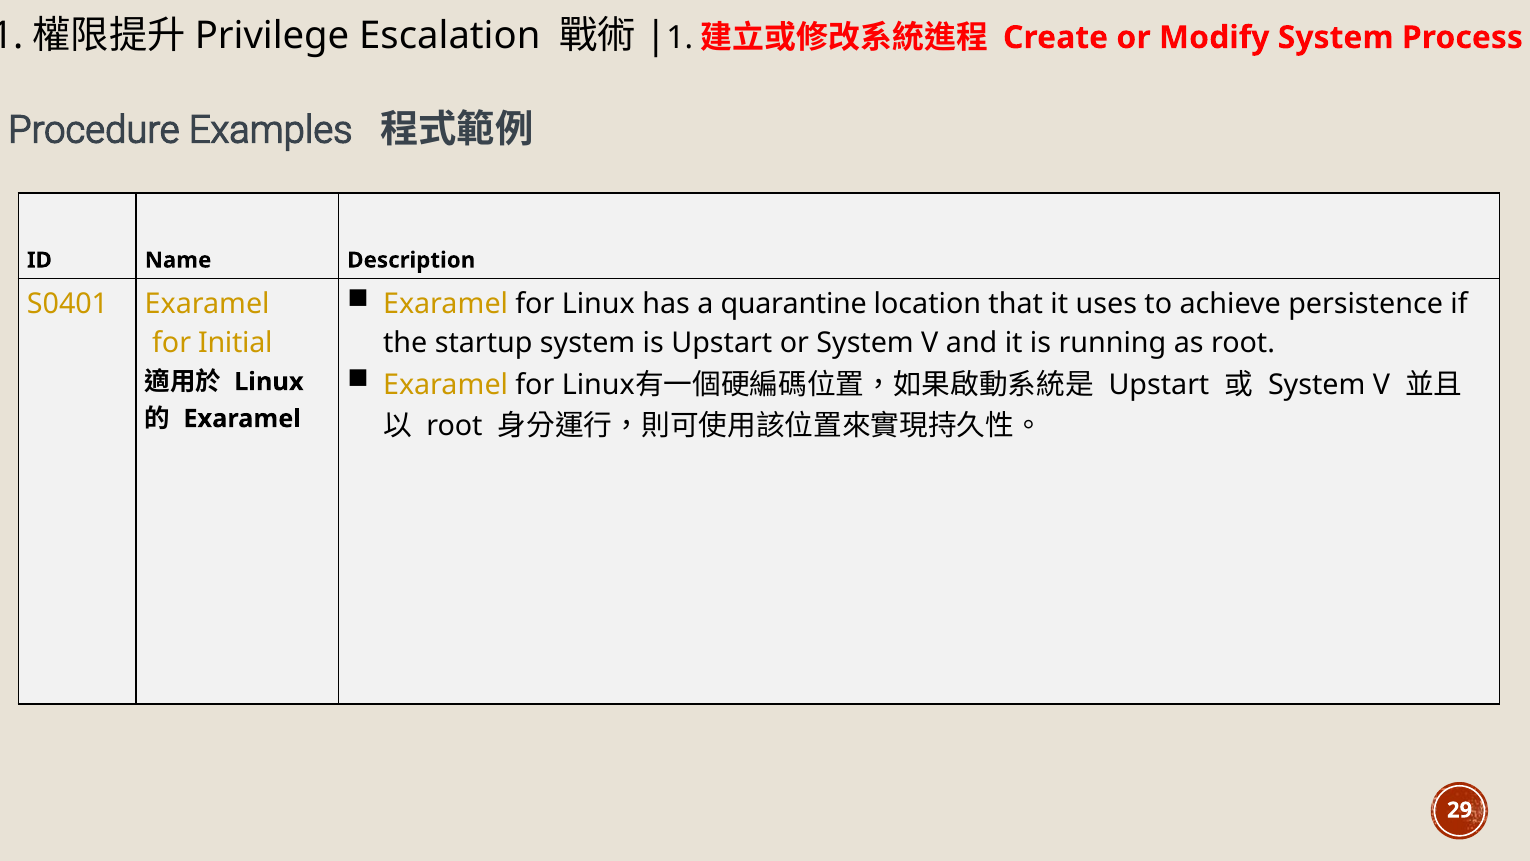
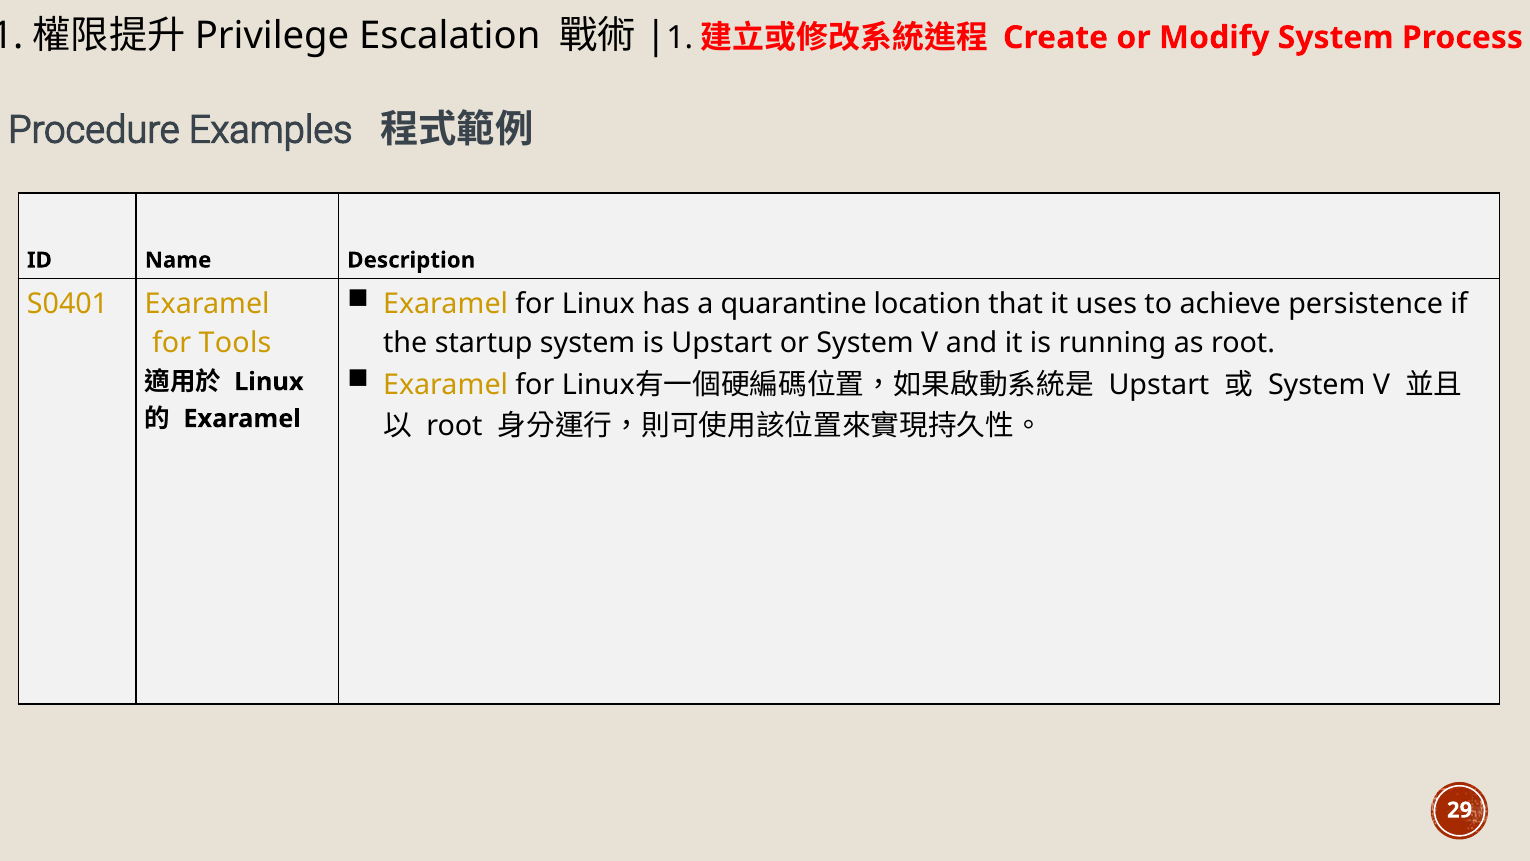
Initial: Initial -> Tools (235, 343)
